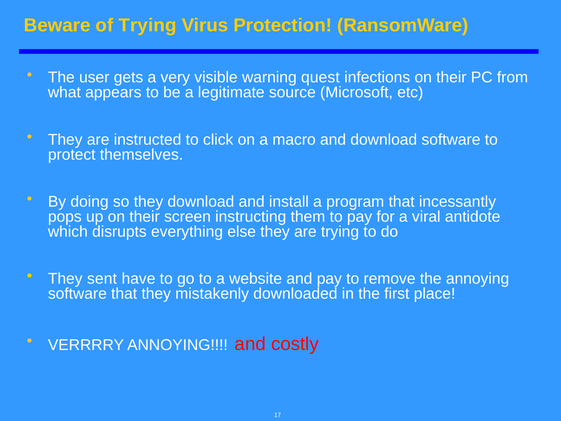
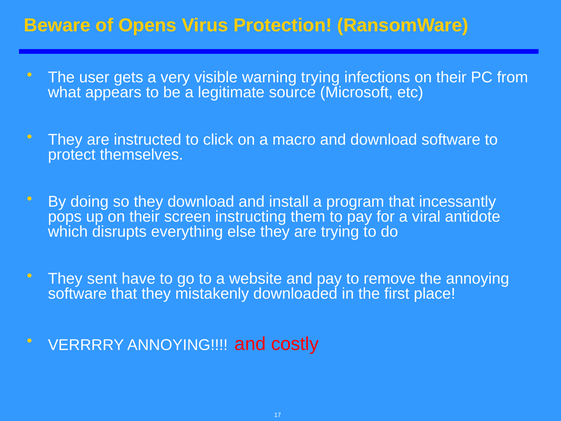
of Trying: Trying -> Opens (148, 25)
warning quest: quest -> trying (320, 77)
